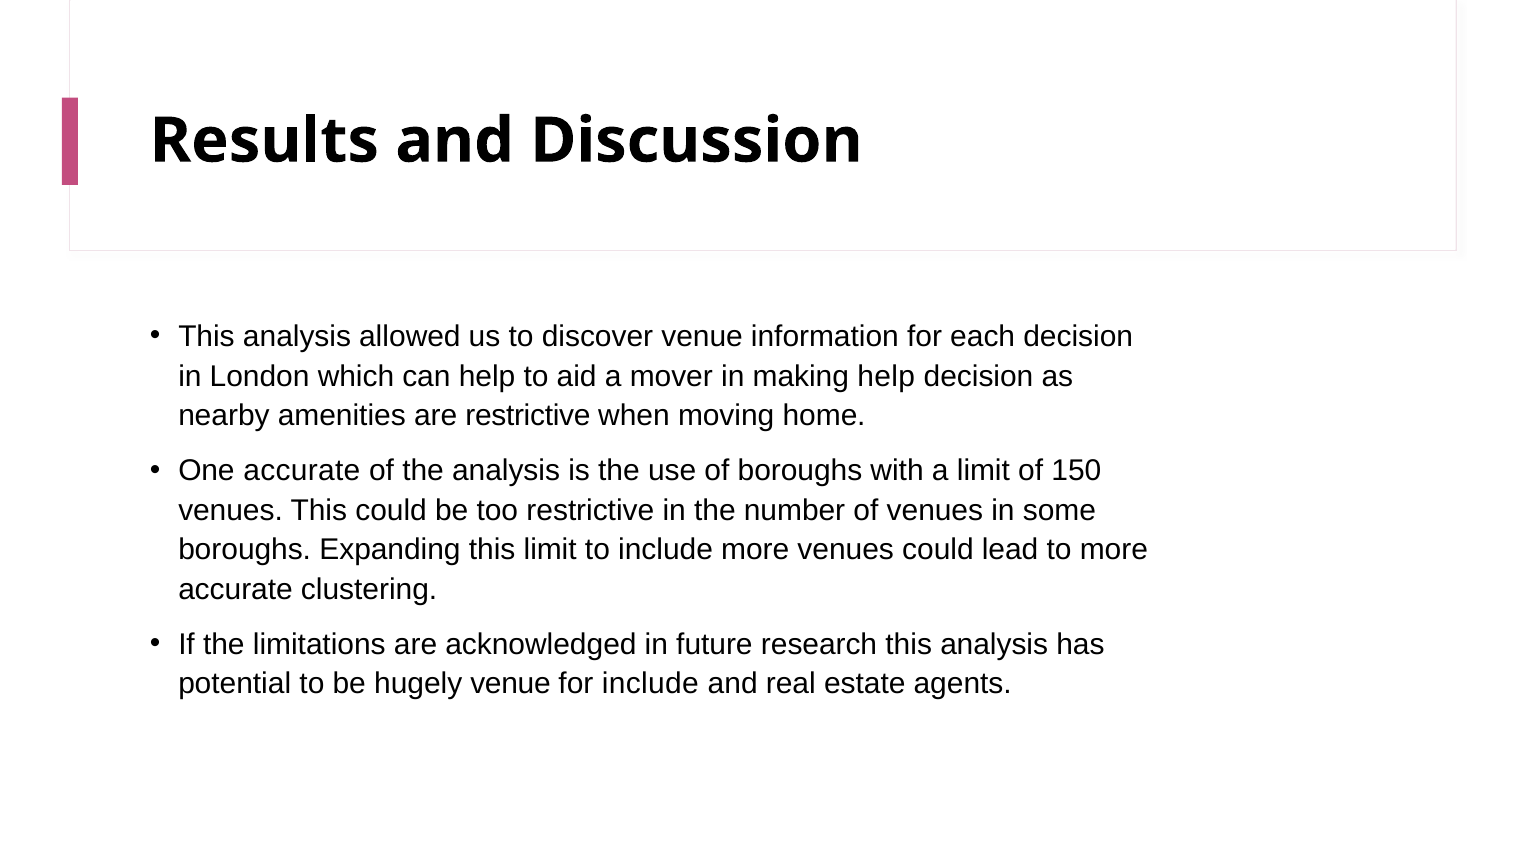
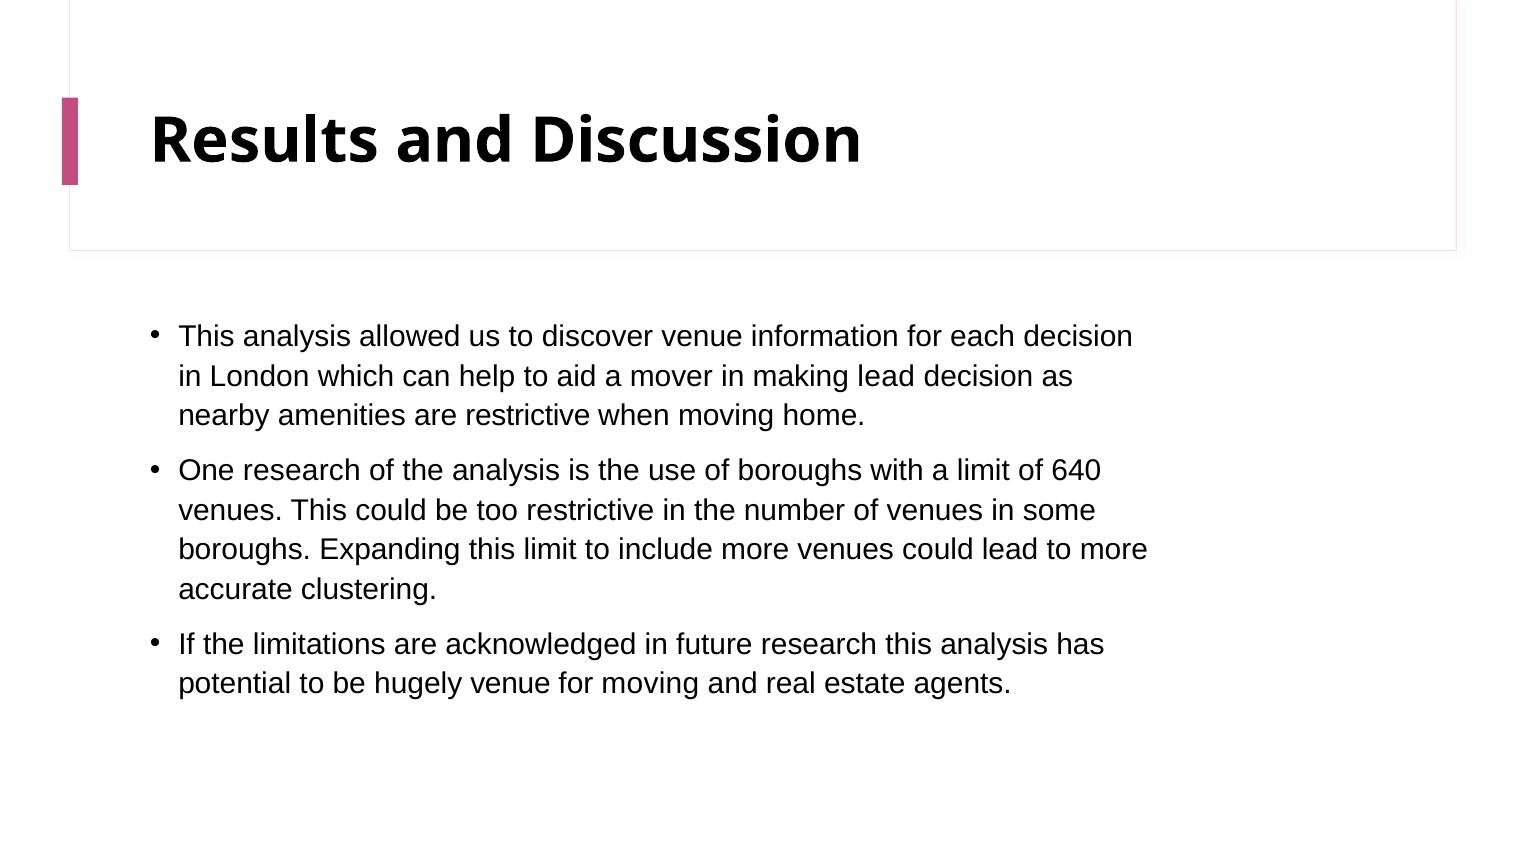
making help: help -> lead (886, 376)
One accurate: accurate -> research (302, 471)
150: 150 -> 640 (1076, 471)
for include: include -> moving (650, 684)
